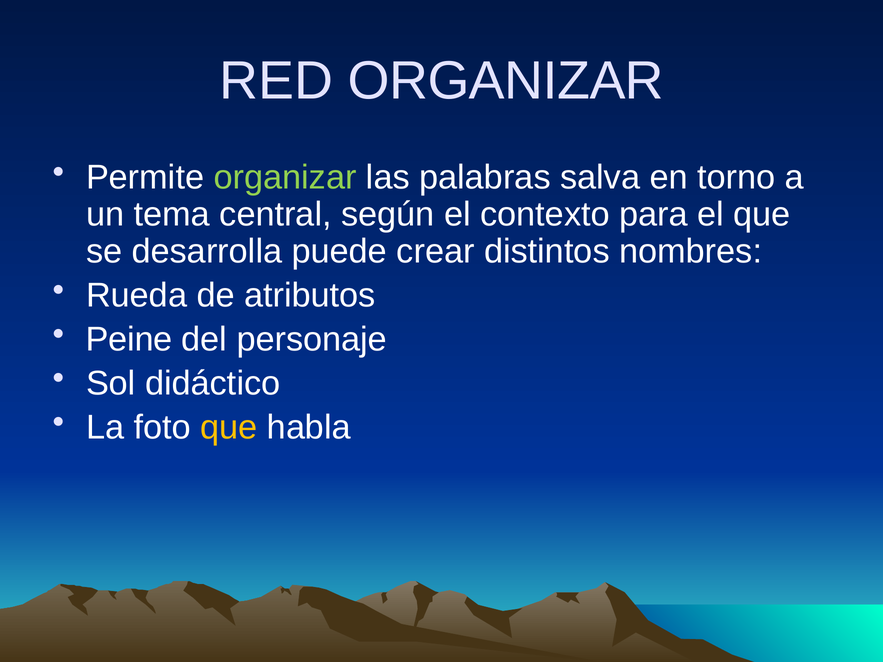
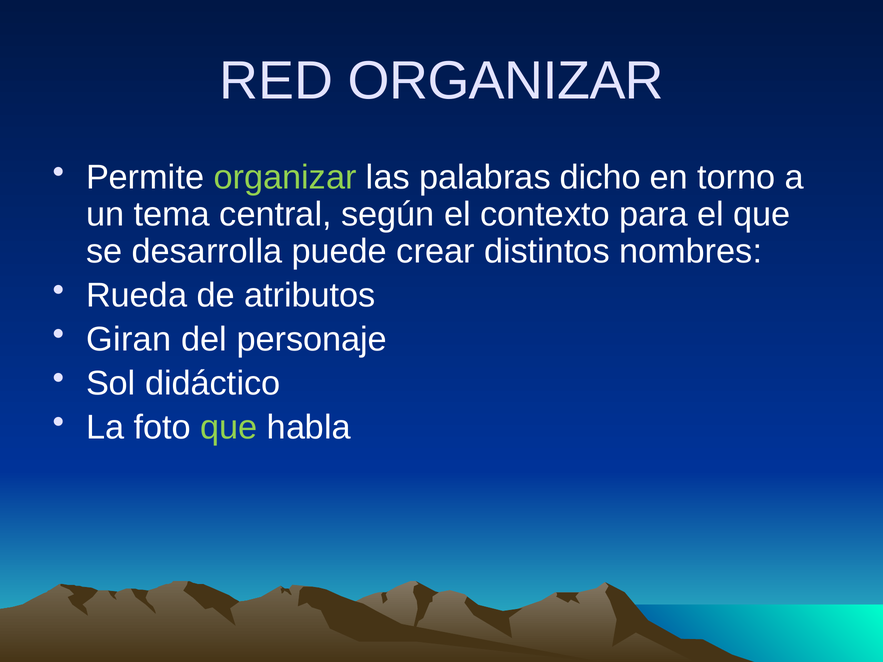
salva: salva -> dicho (600, 177)
Peine: Peine -> Giran (129, 339)
que colour: yellow -> light green (229, 427)
